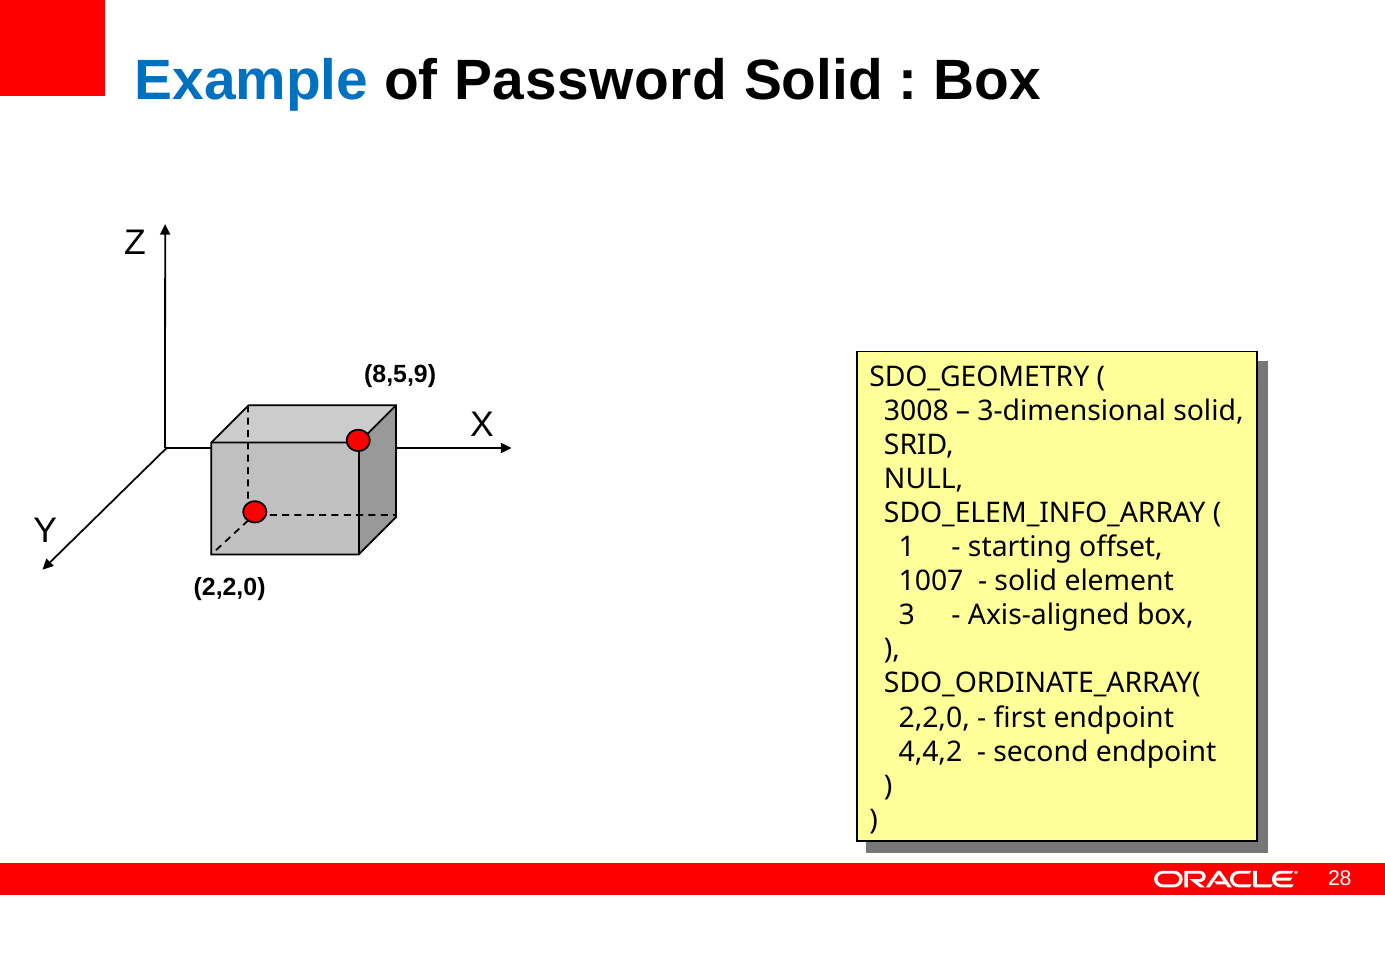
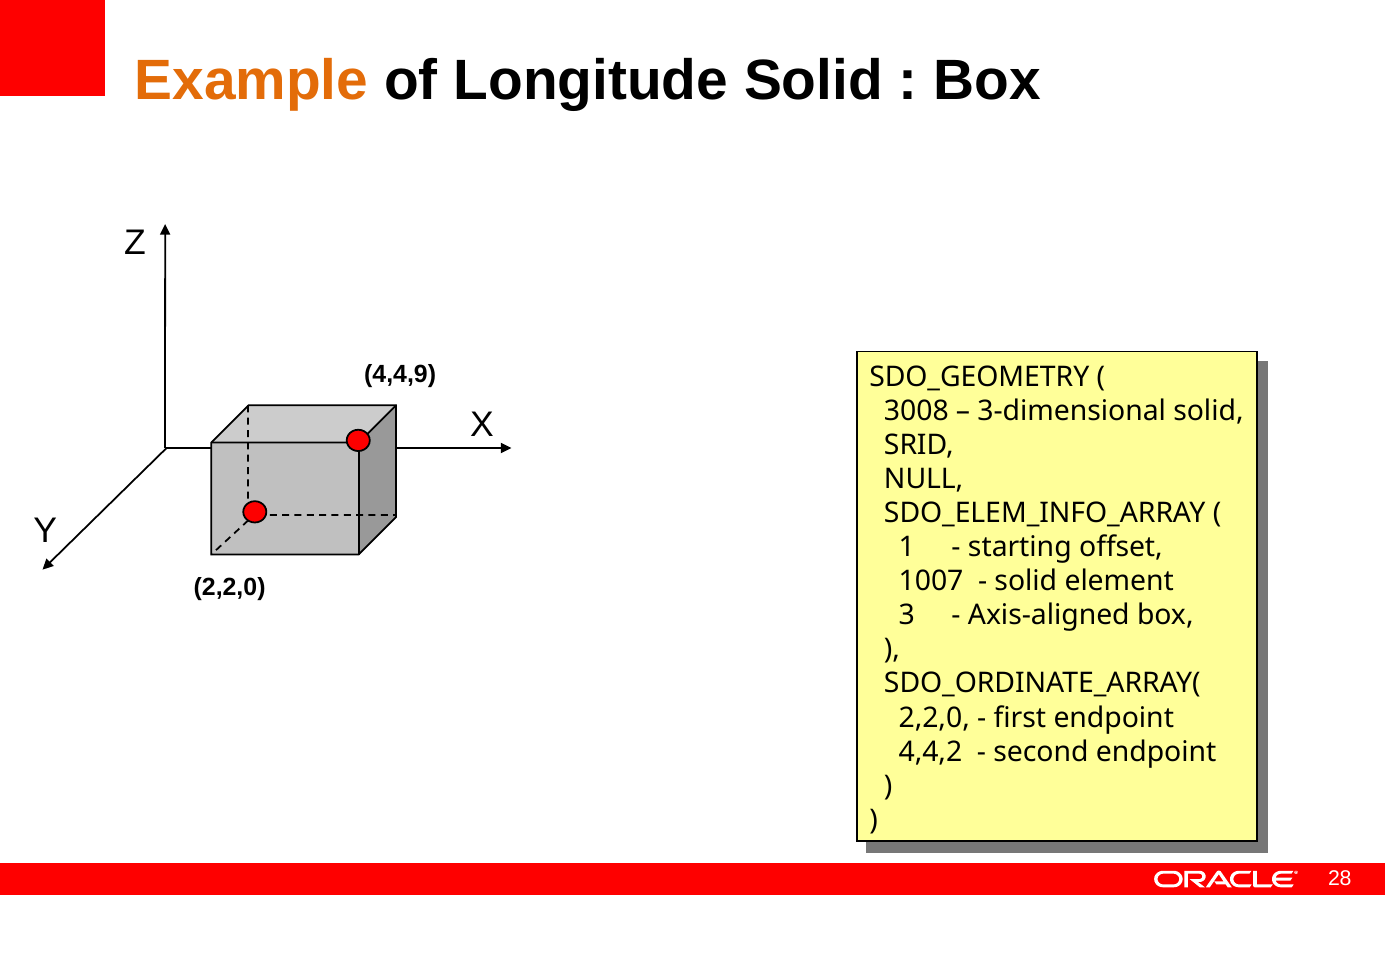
Example colour: blue -> orange (252, 81)
Password: Password -> Longitude (591, 81)
8,5,9: 8,5,9 -> 4,4,9 (400, 375)
